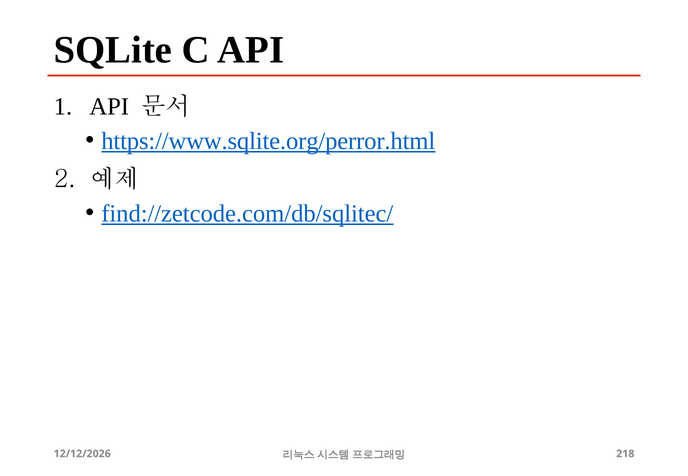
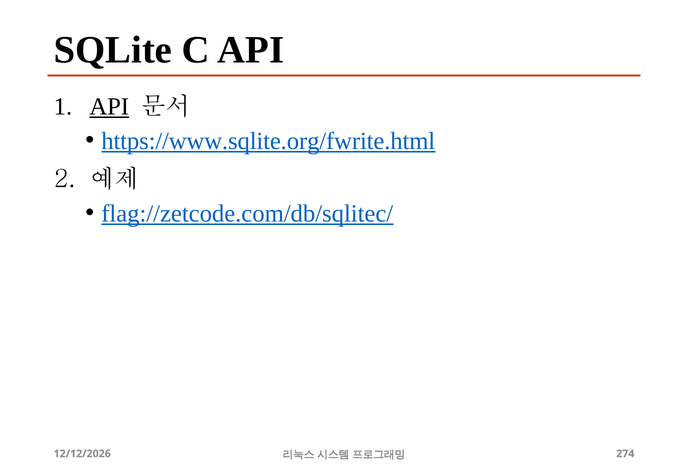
API underline: none -> present (109, 107)
https://www.sqlite.org/perror.html: https://www.sqlite.org/perror.html -> https://www.sqlite.org/fwrite.html (268, 141)
find://zetcode.com/db/sqlitec/: find://zetcode.com/db/sqlitec/ -> flag://zetcode.com/db/sqlitec/ (247, 213)
218: 218 -> 274 (625, 454)
